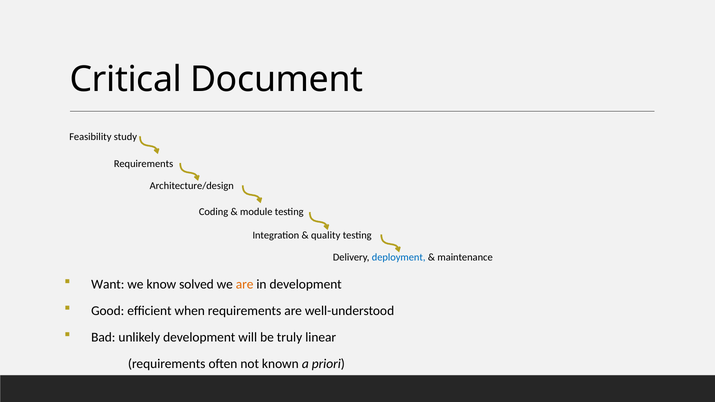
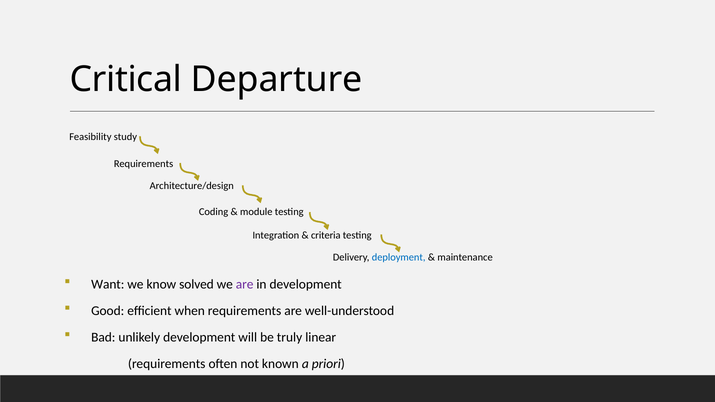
Document: Document -> Departure (277, 80)
quality: quality -> criteria (326, 235)
are colour: orange -> purple (245, 284)
